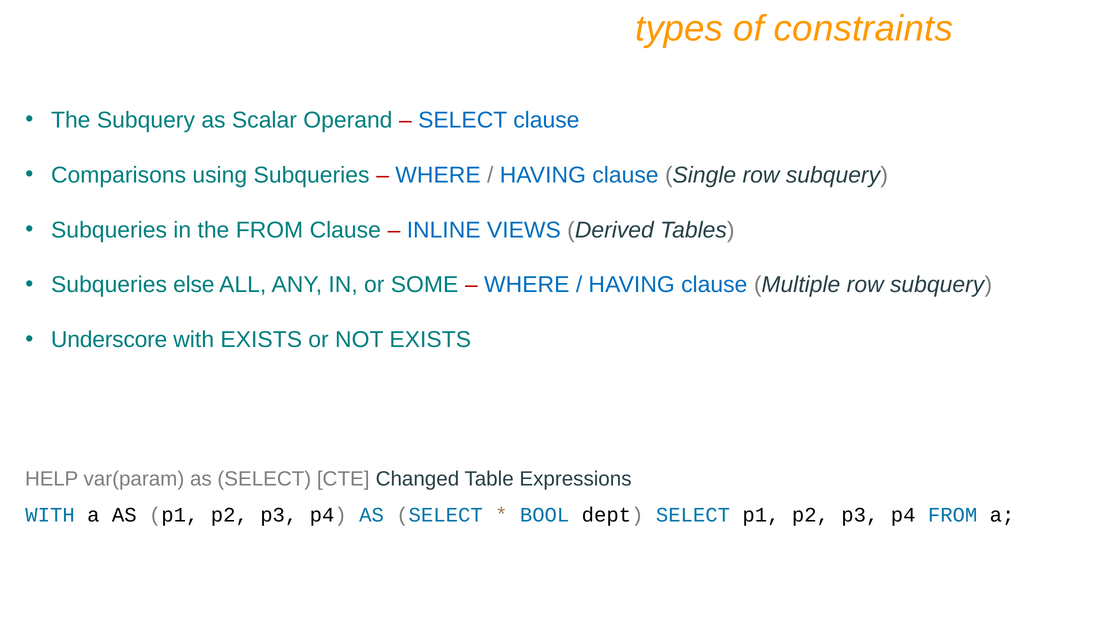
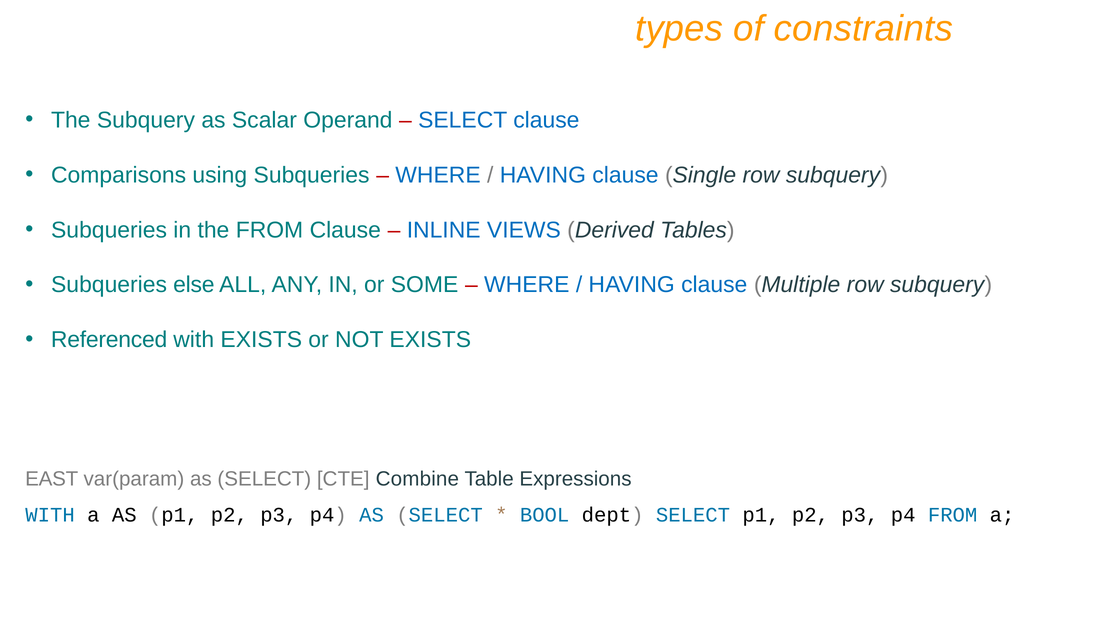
Underscore: Underscore -> Referenced (109, 340)
HELP: HELP -> EAST (52, 479)
Changed: Changed -> Combine (417, 479)
